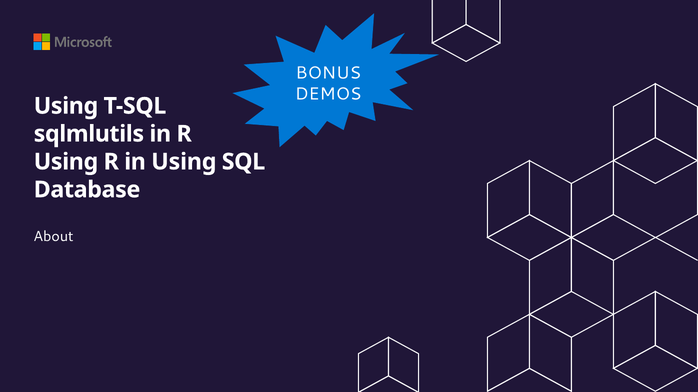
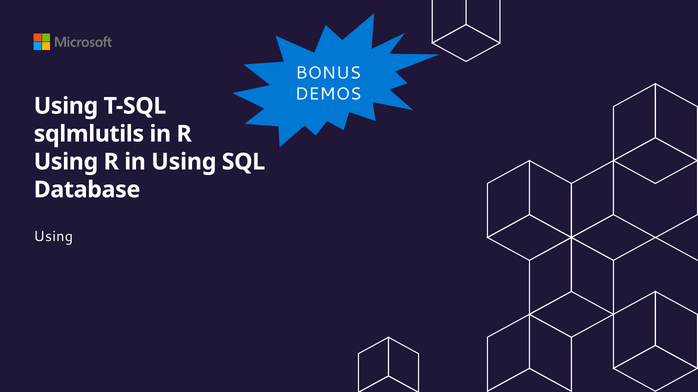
About: About -> Using (53, 237)
